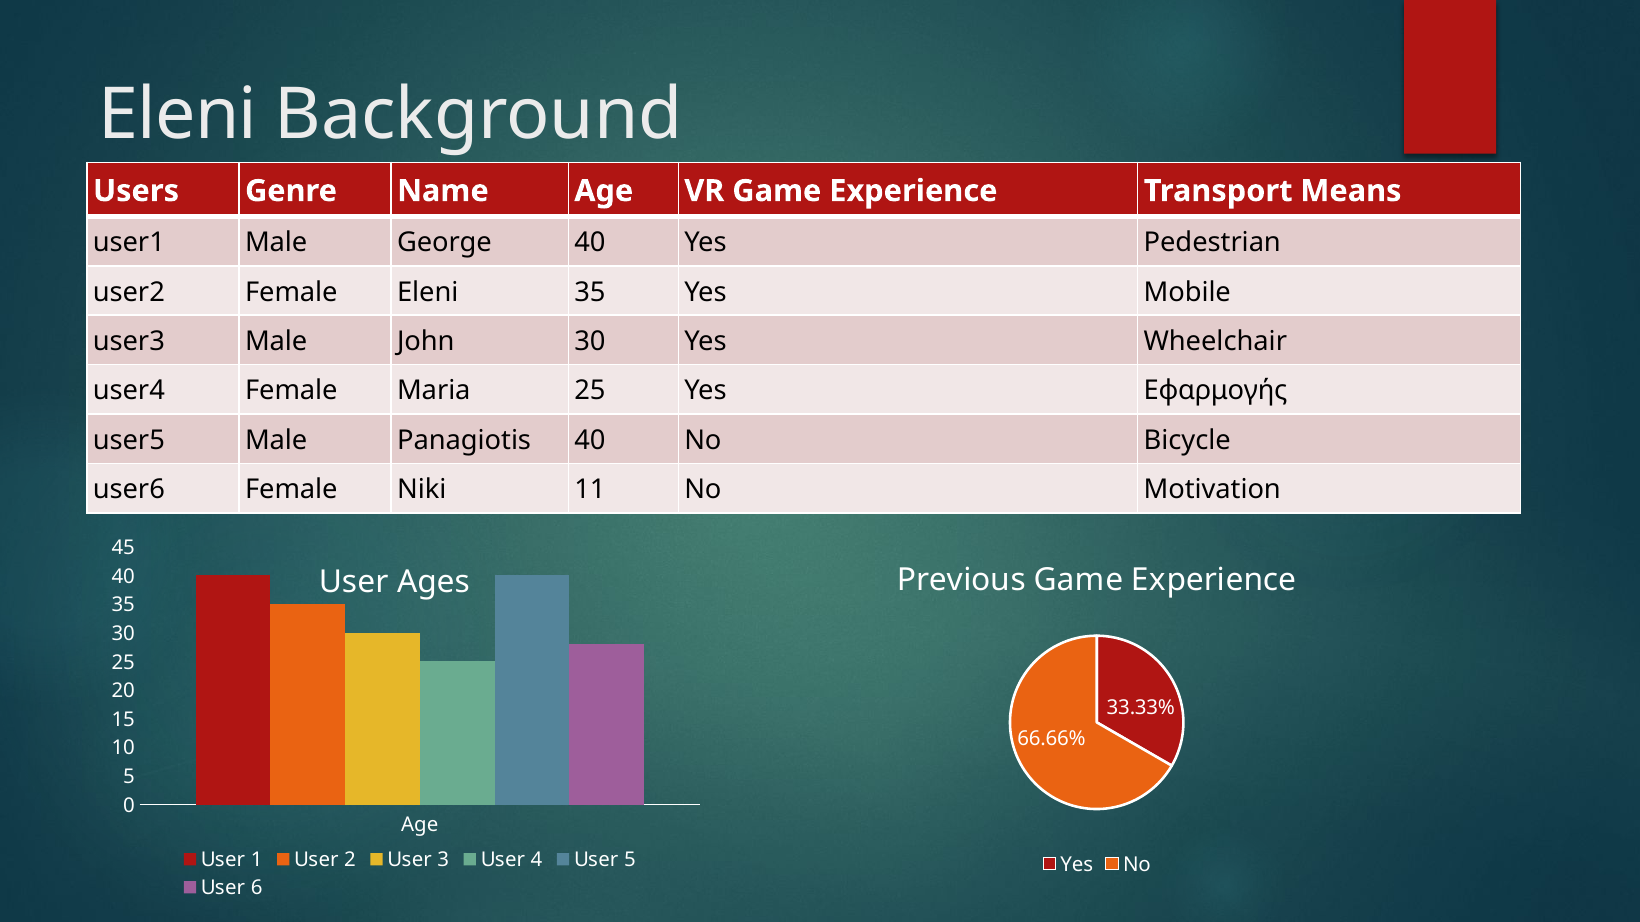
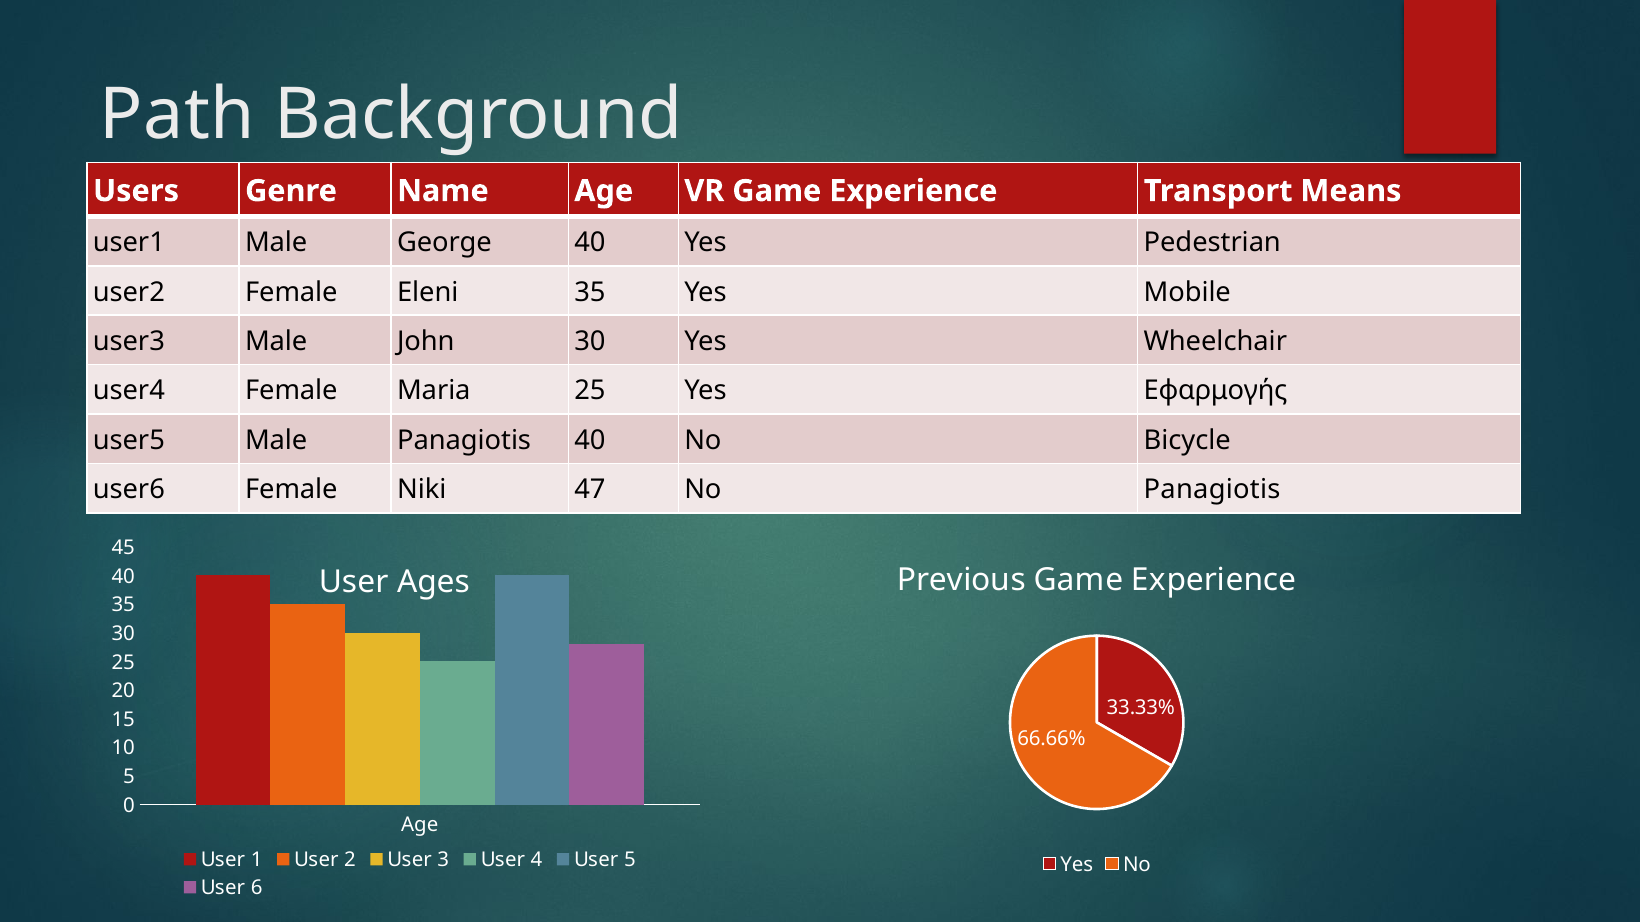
Eleni: Eleni -> Path (177, 115)
11: 11 -> 47 (590, 490)
No Motivation: Motivation -> Panagiotis (1212, 490)
